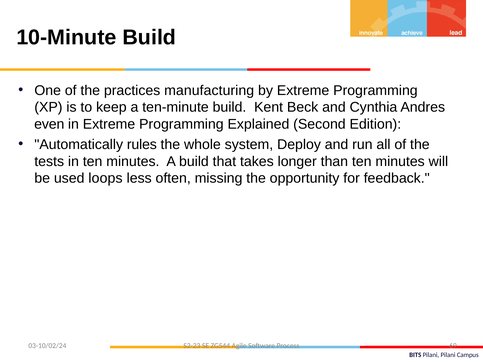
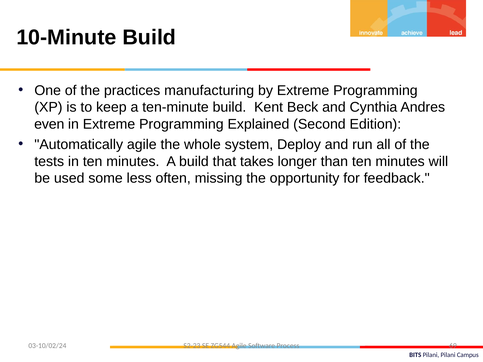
Automatically rules: rules -> agile (142, 145)
loops: loops -> some (106, 178)
